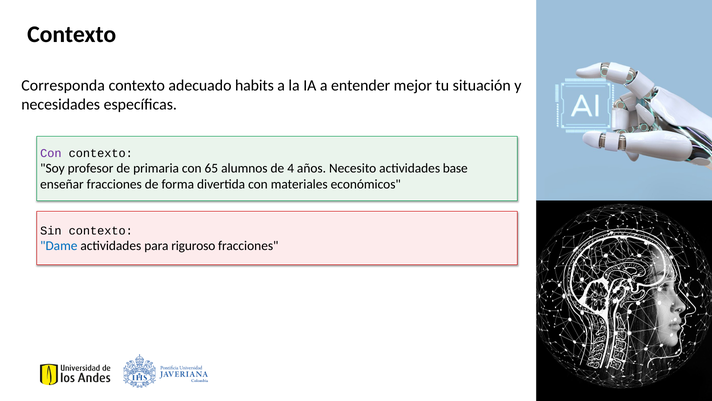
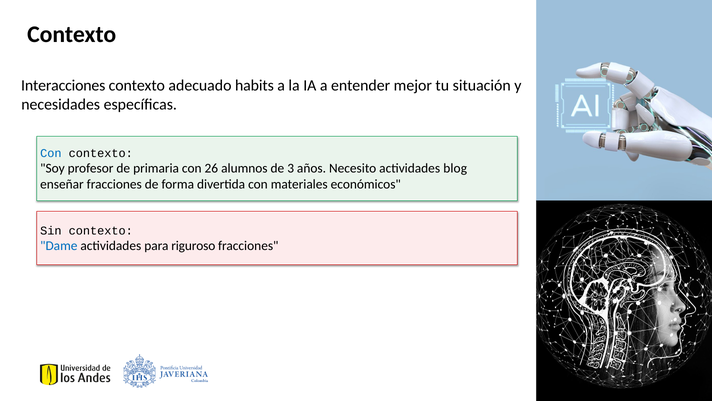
Corresponda: Corresponda -> Interacciones (63, 86)
Con colour: purple -> blue (51, 153)
65: 65 -> 26 (211, 168)
4: 4 -> 3 (291, 168)
base: base -> blog (455, 168)
